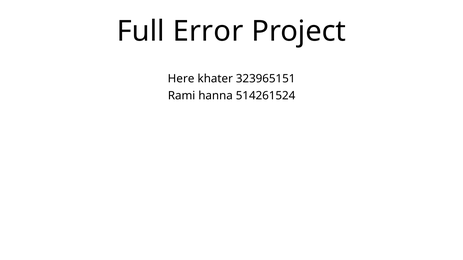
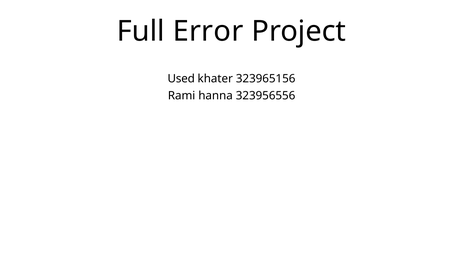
Here: Here -> Used (181, 79)
323965151: 323965151 -> 323965156 (266, 79)
514261524: 514261524 -> 323956556 (266, 96)
